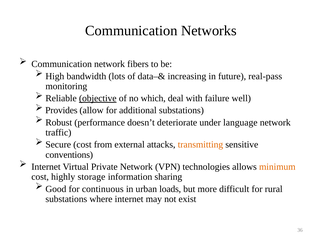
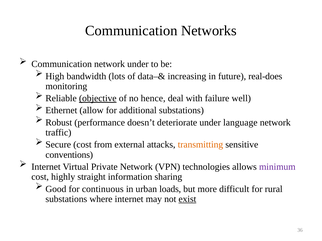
network fibers: fibers -> under (138, 64)
real-pass: real-pass -> real-does (265, 76)
which: which -> hence (153, 99)
Provides: Provides -> Ethernet (61, 111)
minimum colour: orange -> purple (277, 167)
storage: storage -> straight (92, 177)
exist underline: none -> present (187, 199)
